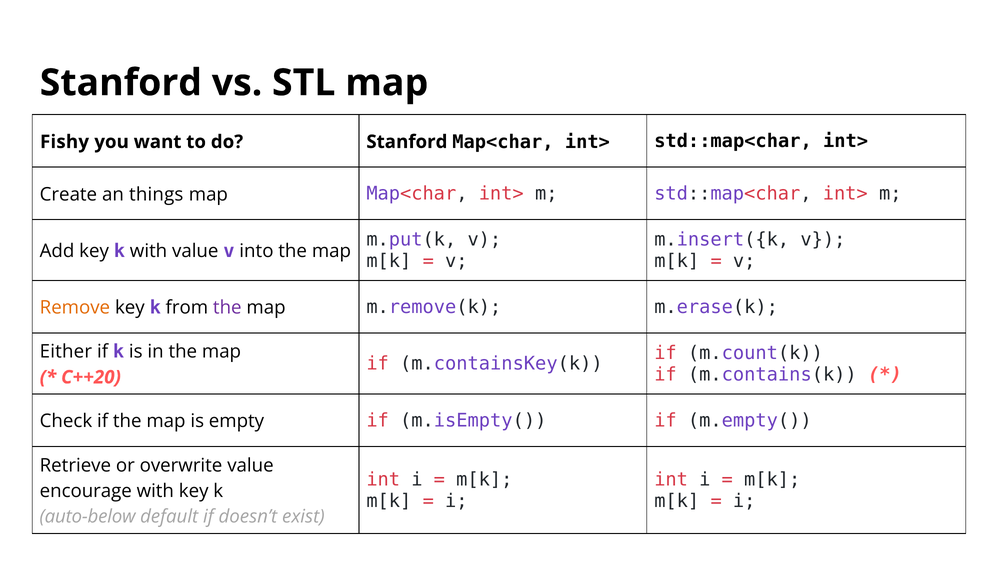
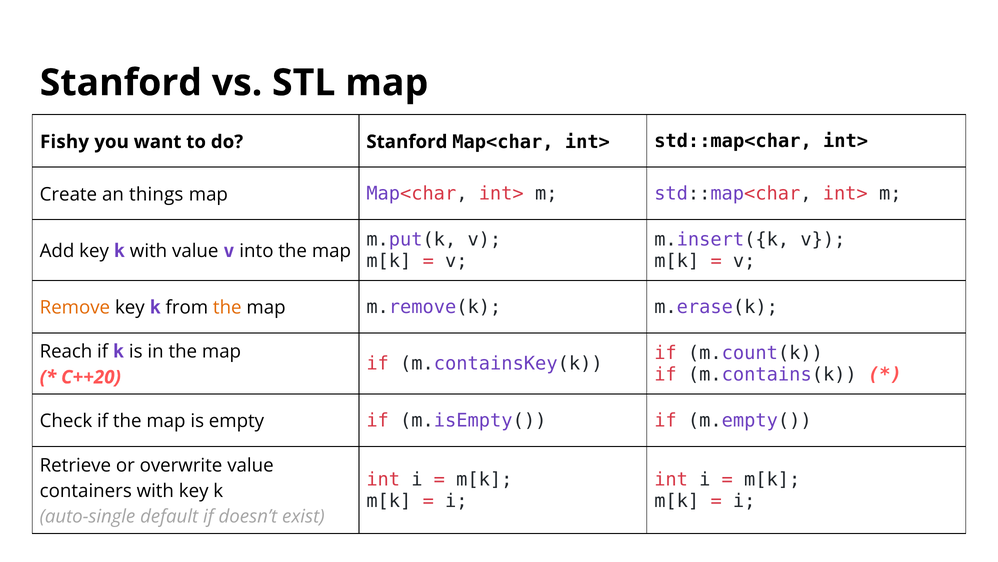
the colour: purple -> orange (227, 307)
Either: Either -> Reach (66, 351)
encourage: encourage -> containers (86, 490)
auto-below: auto-below -> auto-single (88, 516)
